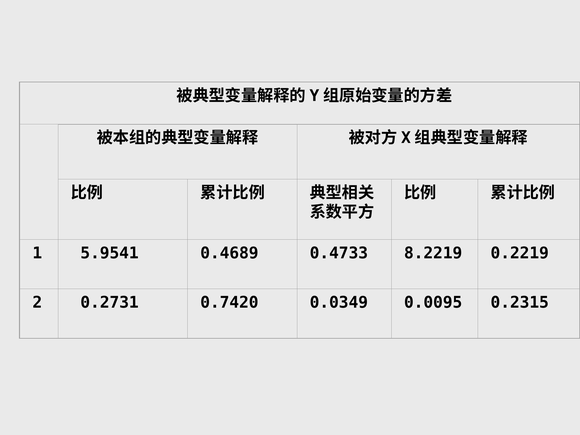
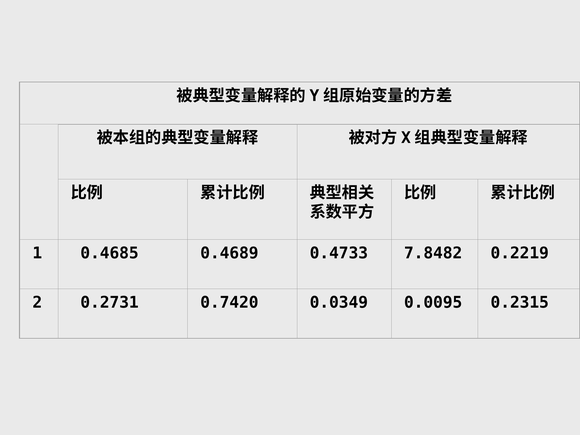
5.9541: 5.9541 -> 0.4685 (110, 253)
8.2219: 8.2219 -> 7.8482 (433, 253)
